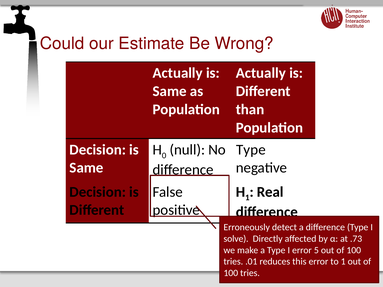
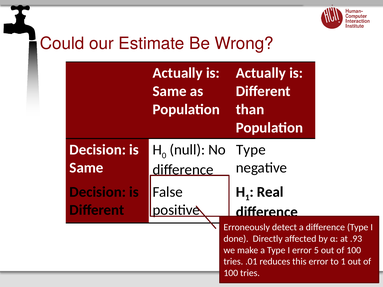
solve: solve -> done (236, 239)
.73: .73 -> .93 (356, 239)
